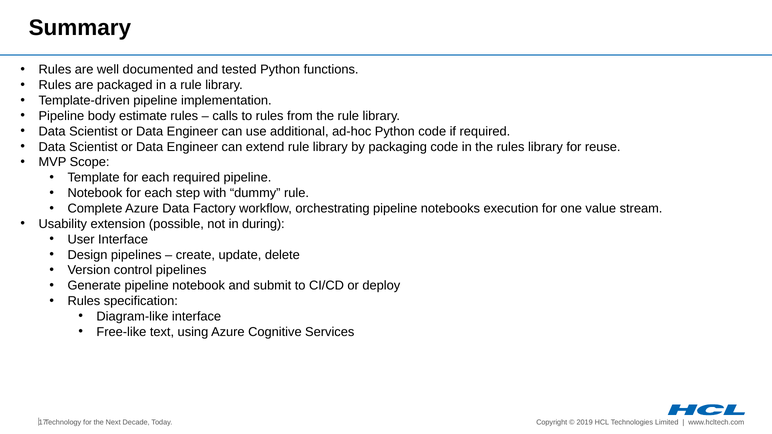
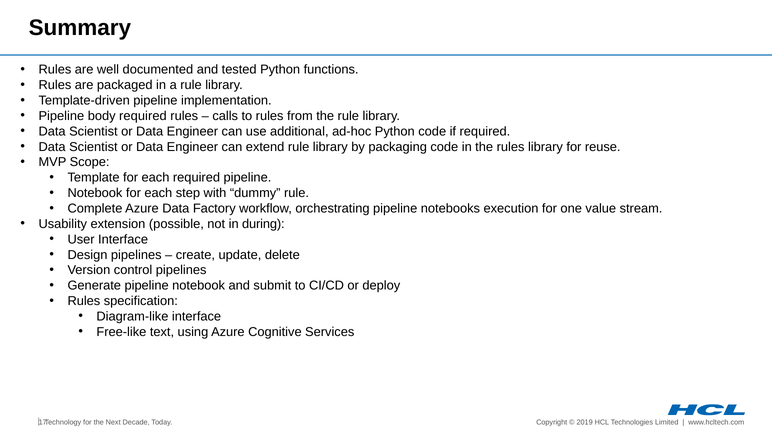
body estimate: estimate -> required (143, 116)
